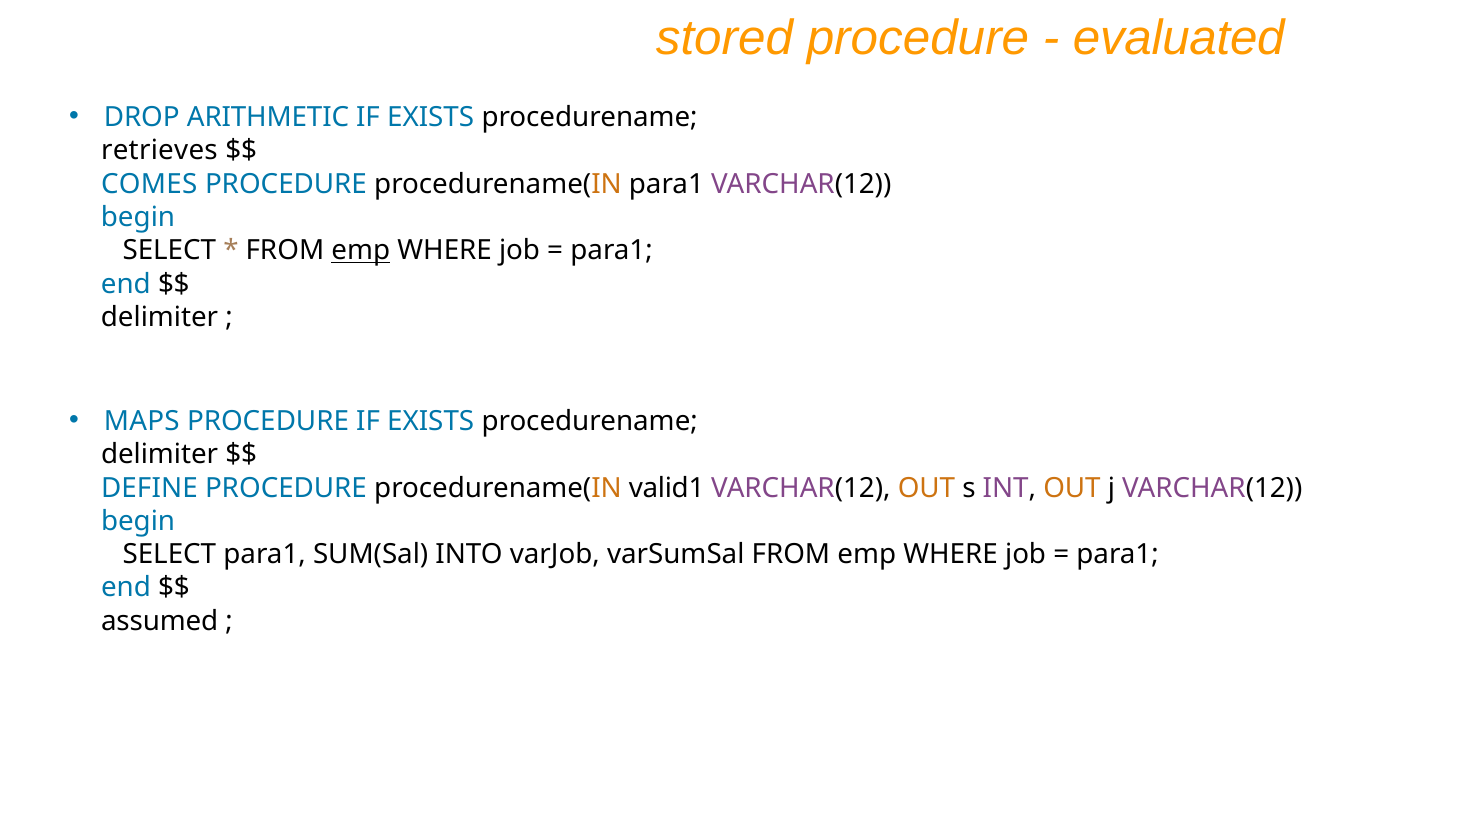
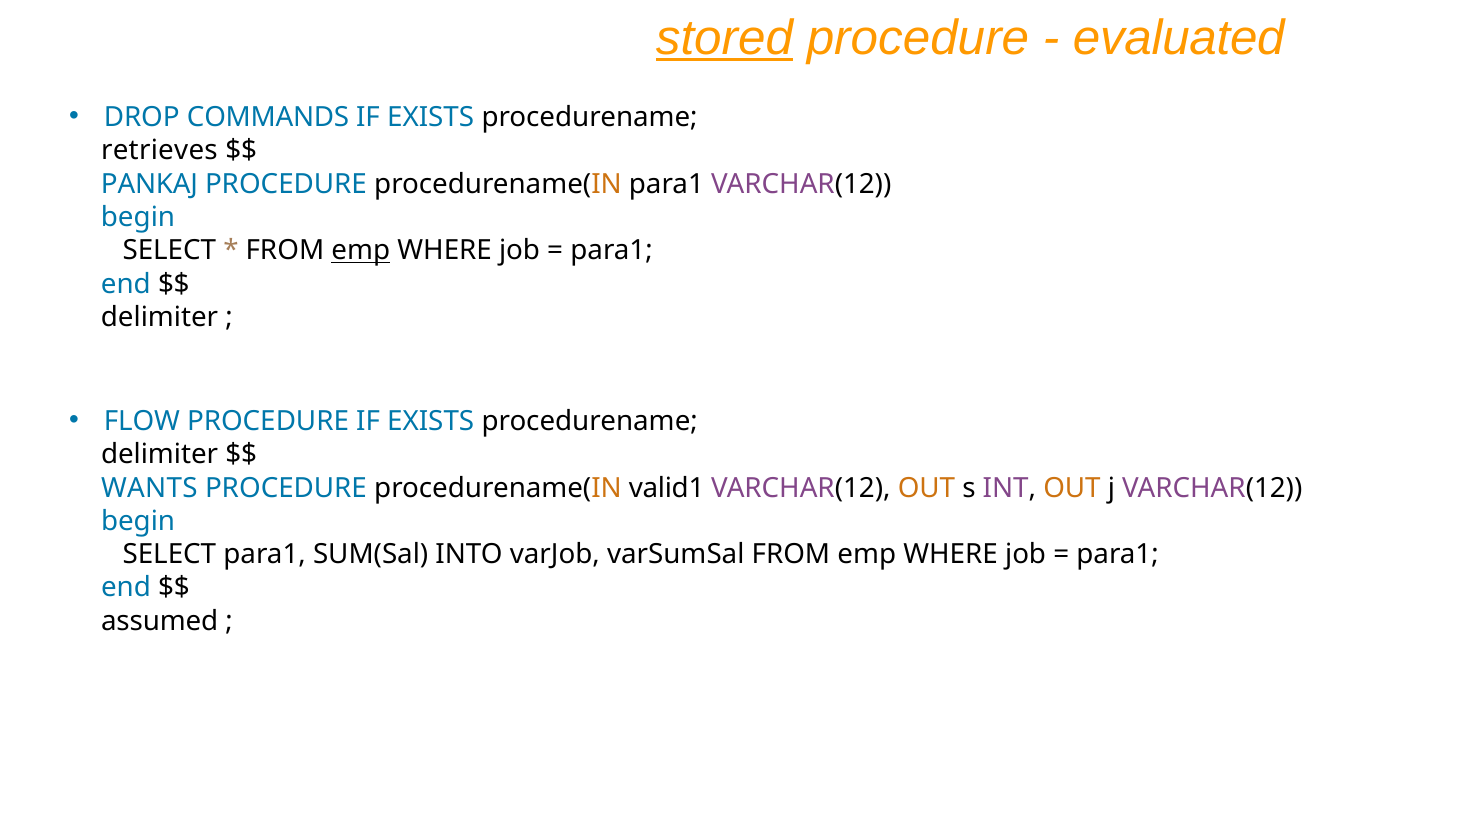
stored underline: none -> present (724, 39)
ARITHMETIC: ARITHMETIC -> COMMANDS (268, 117)
COMES: COMES -> PANKAJ (150, 184)
MAPS: MAPS -> FLOW (142, 421)
DEFINE: DEFINE -> WANTS (149, 488)
